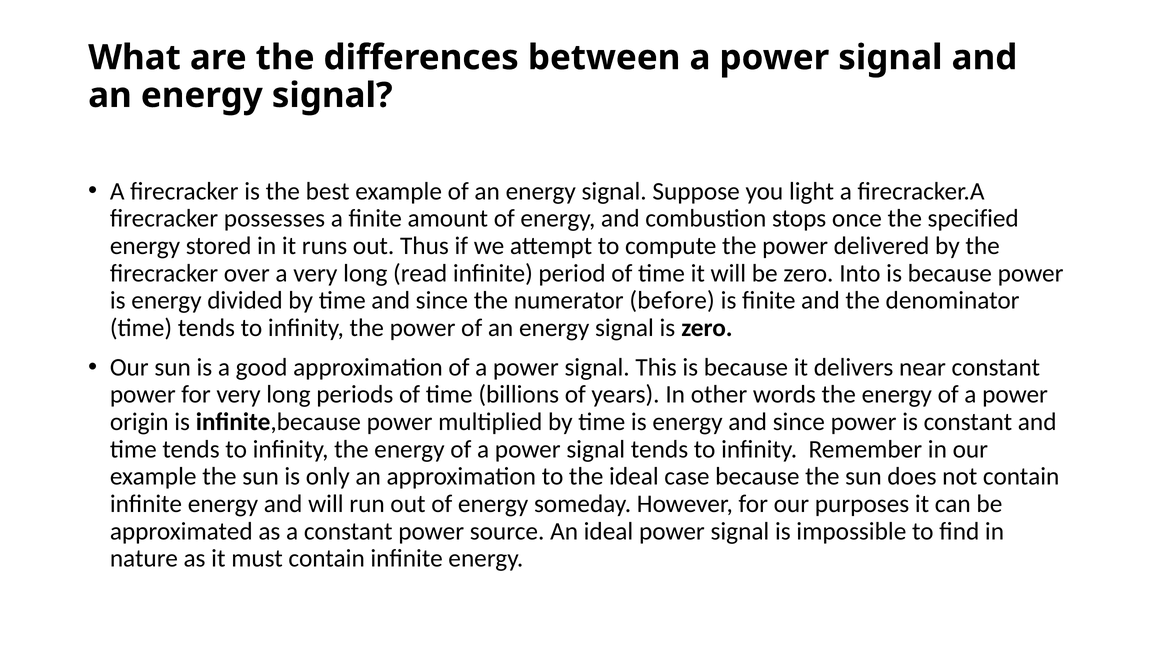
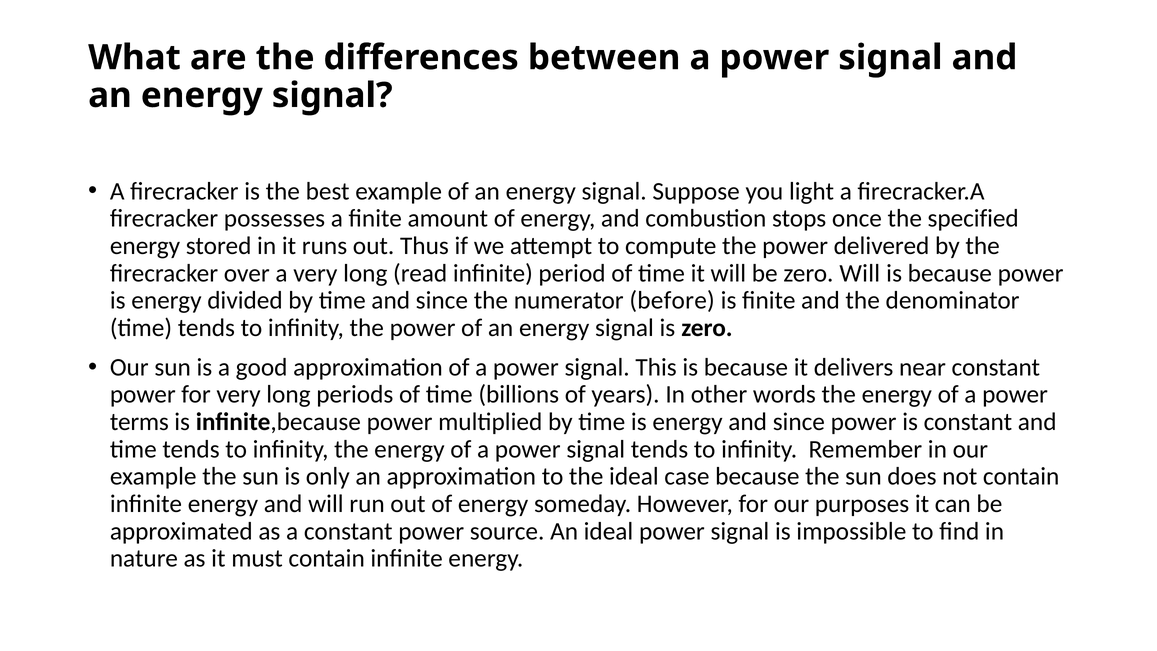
zero Into: Into -> Will (860, 273)
origin: origin -> terms (139, 422)
